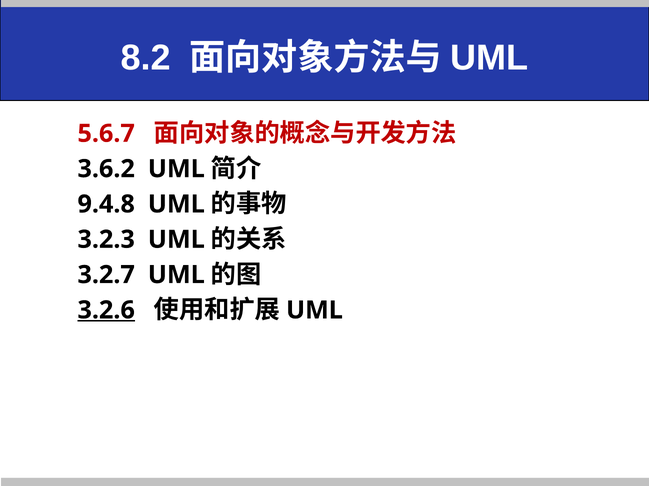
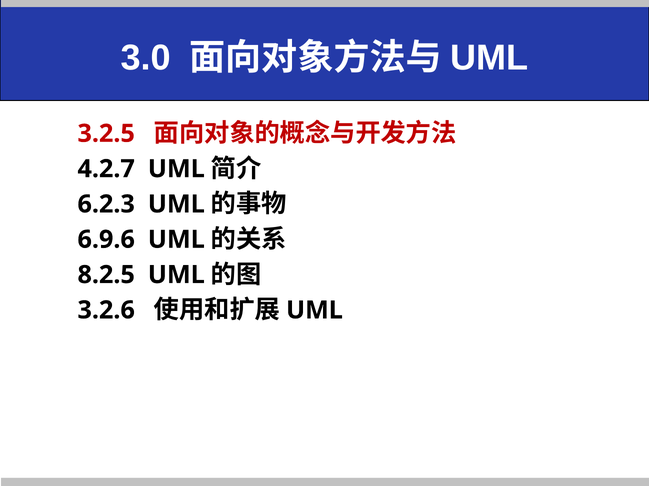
8.2: 8.2 -> 3.0 (146, 58)
5.6.7: 5.6.7 -> 3.2.5 (106, 134)
3.6.2: 3.6.2 -> 4.2.7 (106, 169)
9.4.8: 9.4.8 -> 6.2.3 (106, 204)
3.2.3: 3.2.3 -> 6.9.6 (106, 240)
3.2.7: 3.2.7 -> 8.2.5 (106, 275)
3.2.6 underline: present -> none (106, 311)
